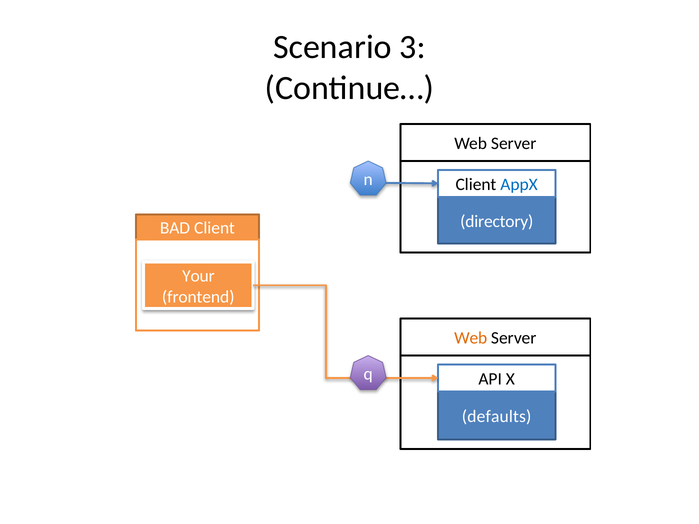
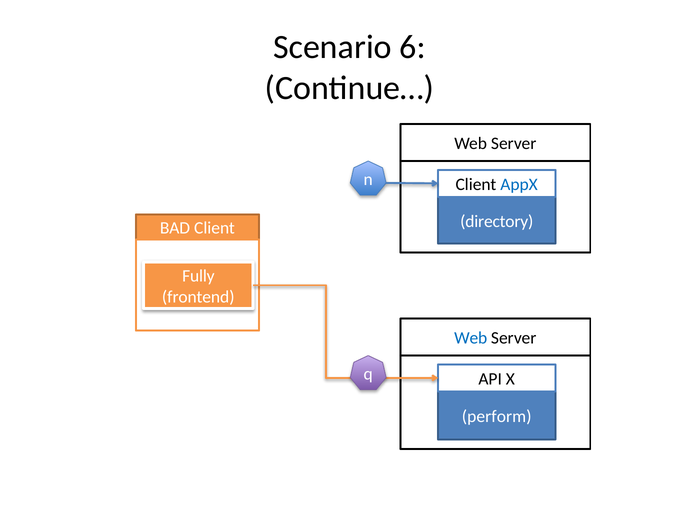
3: 3 -> 6 (413, 47)
Your: Your -> Fully (198, 276)
Web colour: orange -> blue (471, 338)
defaults: defaults -> perform (497, 417)
